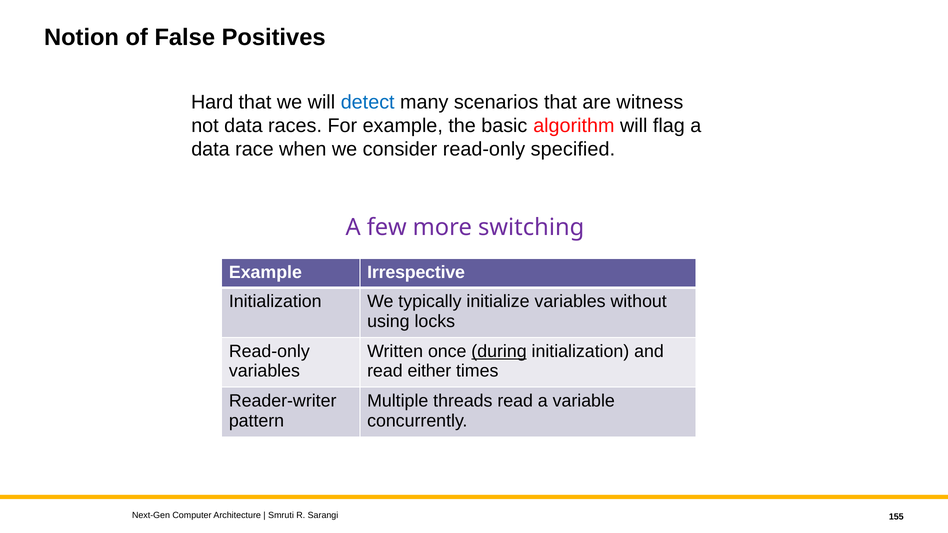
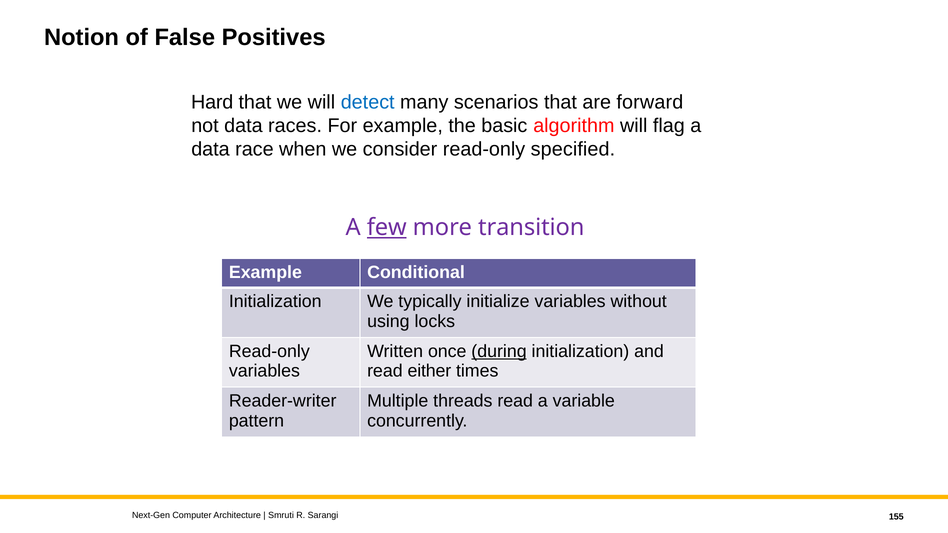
witness: witness -> forward (650, 102)
few underline: none -> present (387, 228)
switching: switching -> transition (531, 228)
Irrespective: Irrespective -> Conditional (416, 273)
